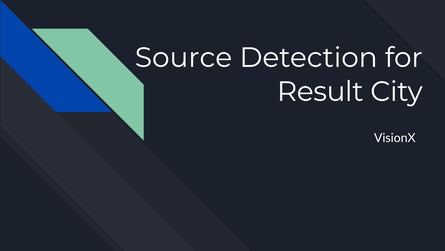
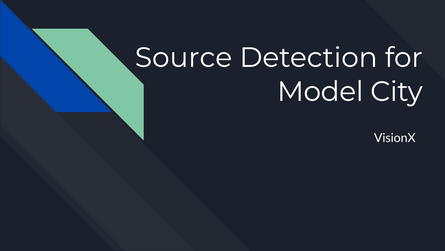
Result: Result -> Model (320, 91)
